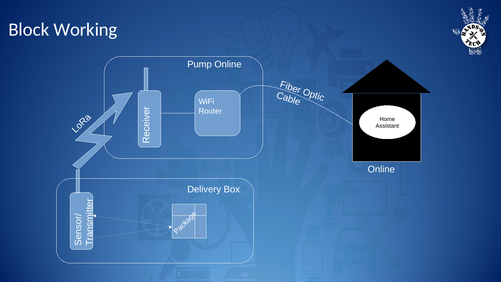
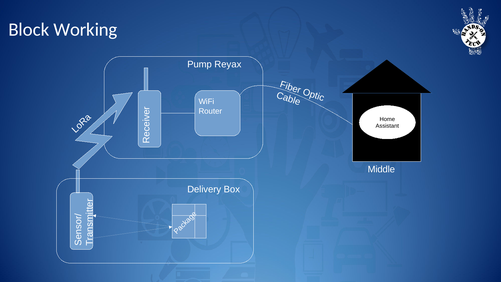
Pump Online: Online -> Reyax (228, 64)
Online: Online -> Middle (381, 169)
